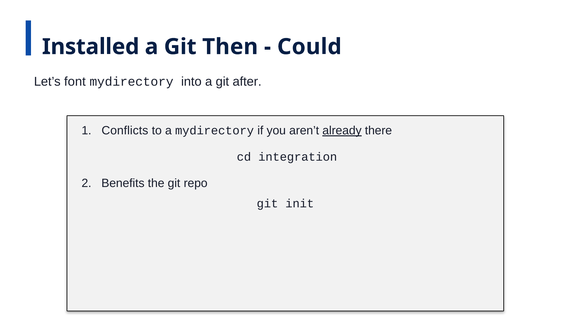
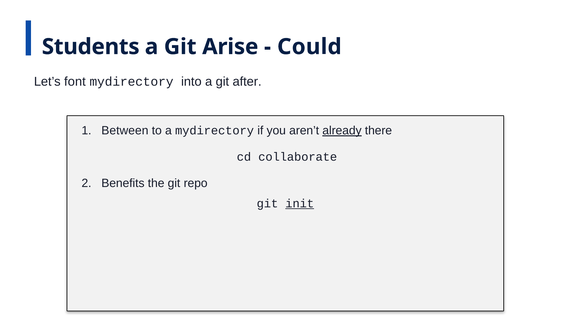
Installed: Installed -> Students (91, 47)
Then: Then -> Arise (230, 47)
Conflicts: Conflicts -> Between (125, 131)
integration: integration -> collaborate (298, 157)
init underline: none -> present (300, 204)
